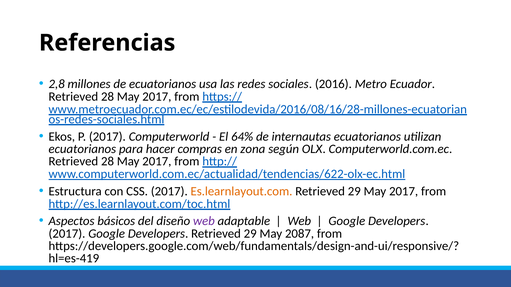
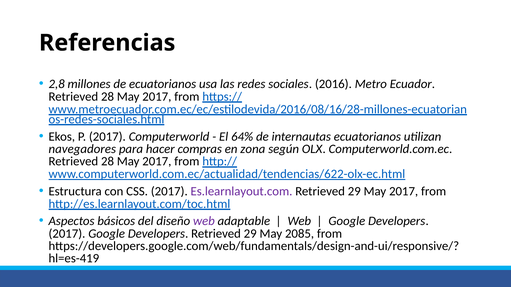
ecuatorianos: ecuatorianos -> navegadores (82, 149)
Es.learnlayout.com colour: orange -> purple (241, 192)
2087: 2087 -> 2085 (300, 234)
